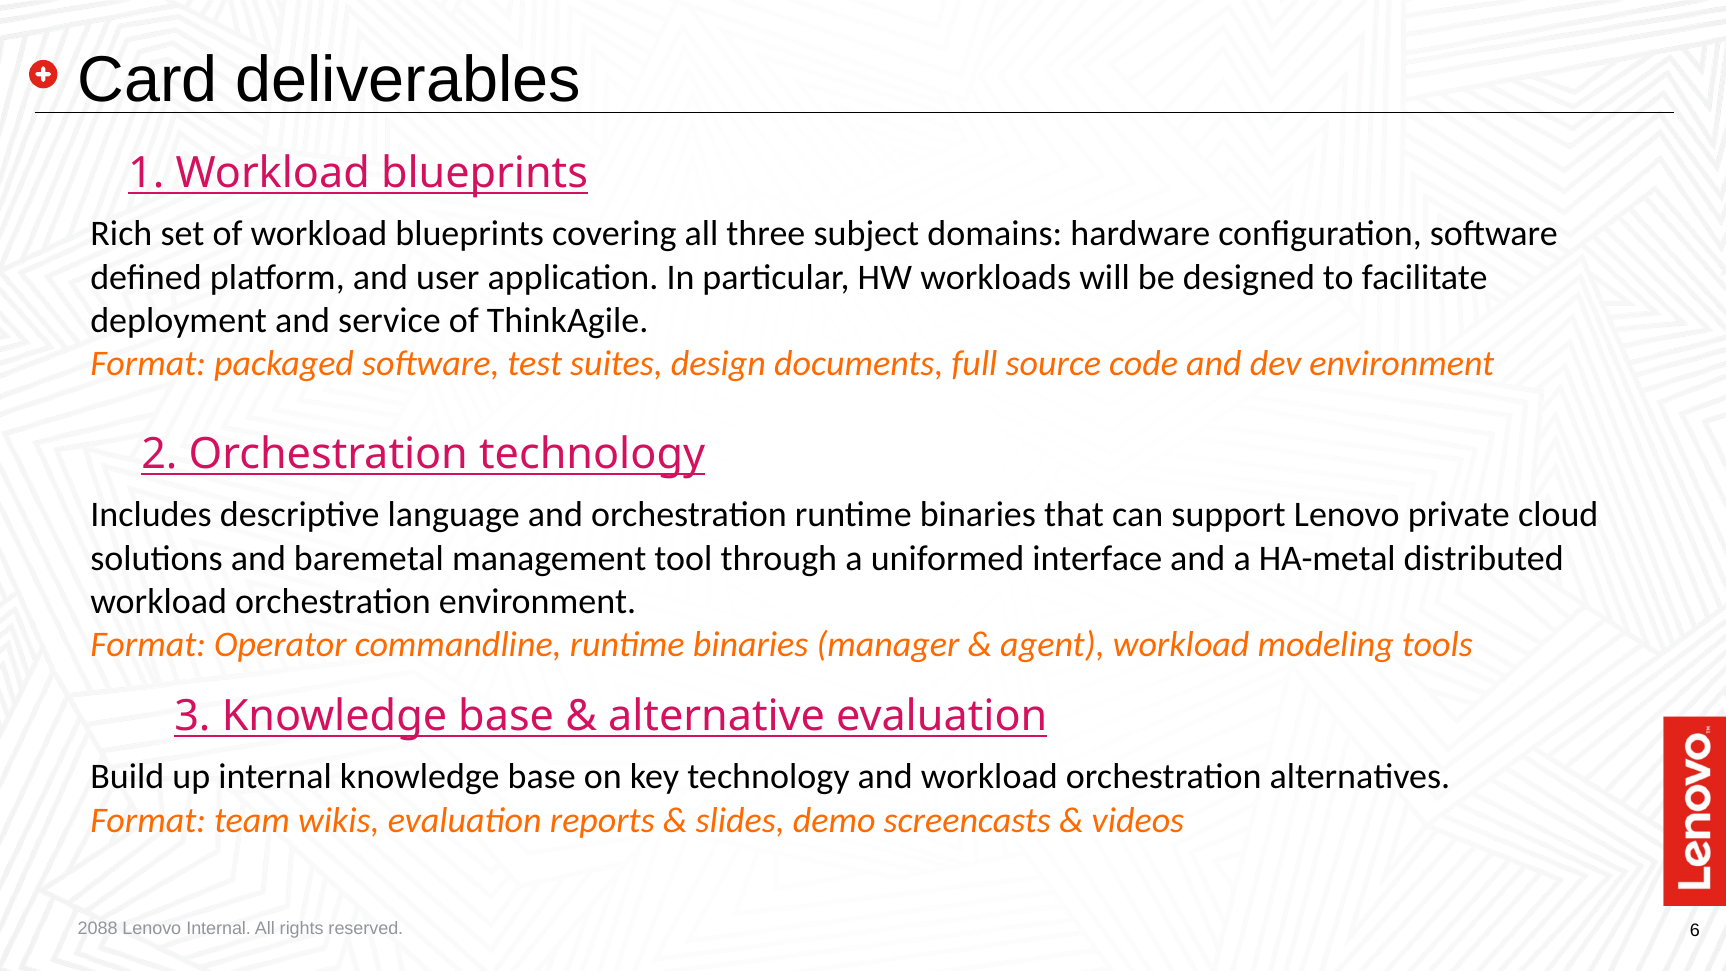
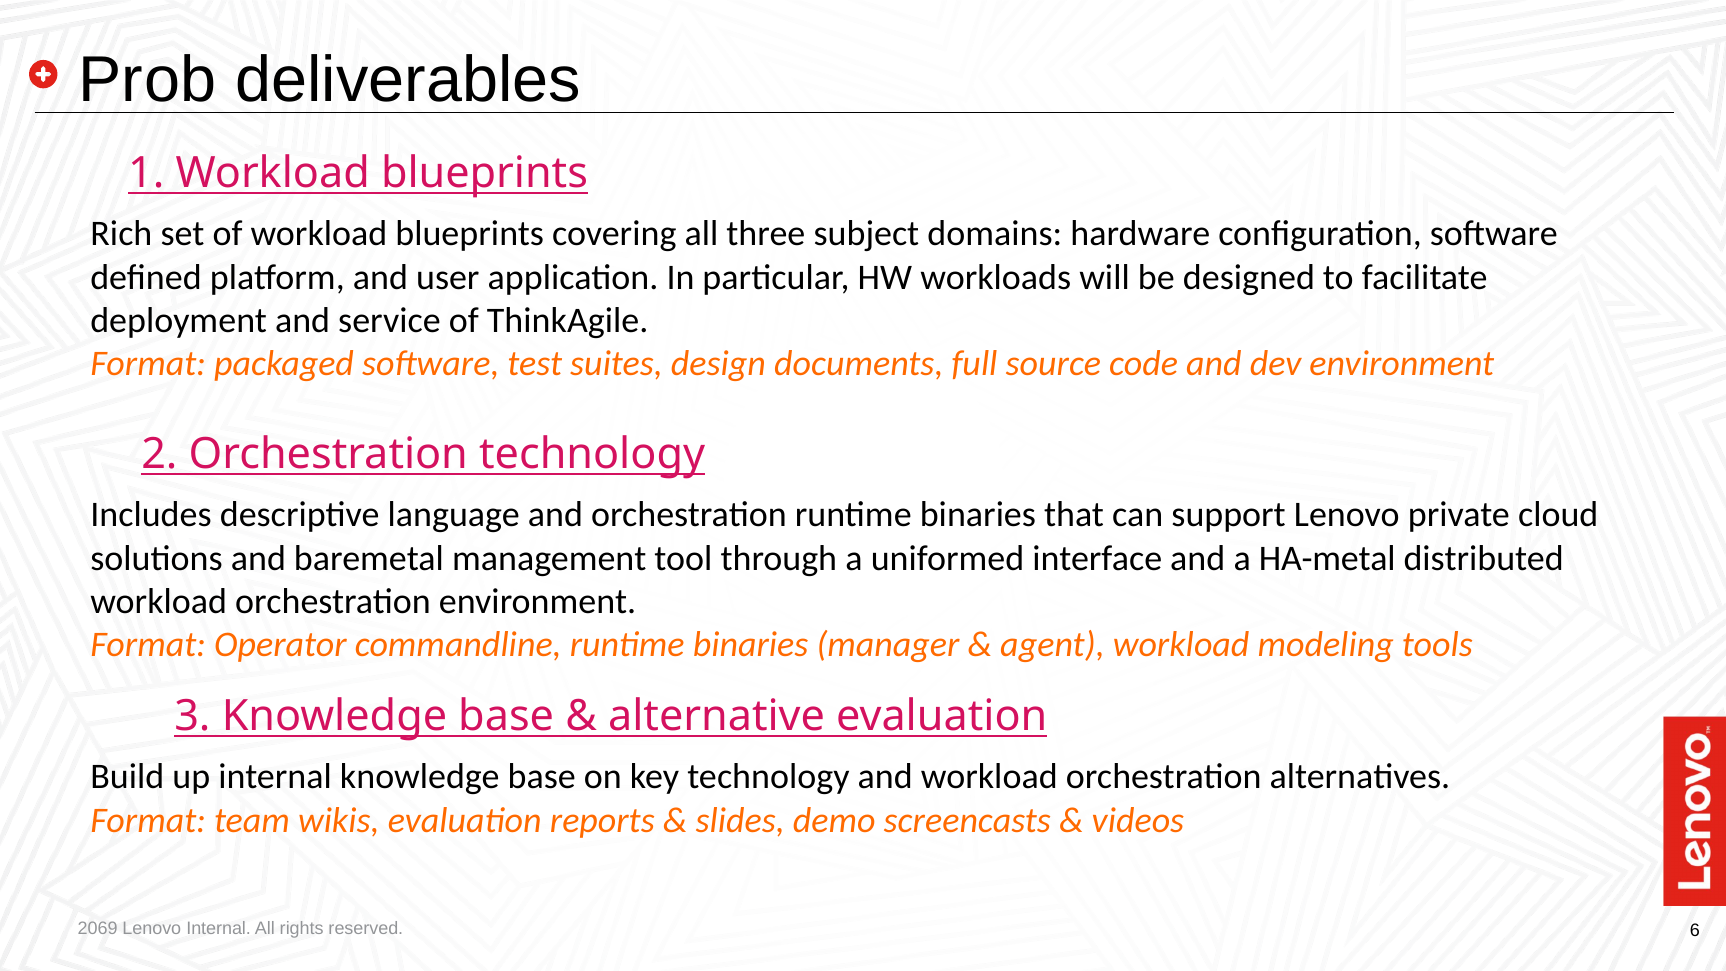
Card: Card -> Prob (147, 80)
2088: 2088 -> 2069 (98, 929)
